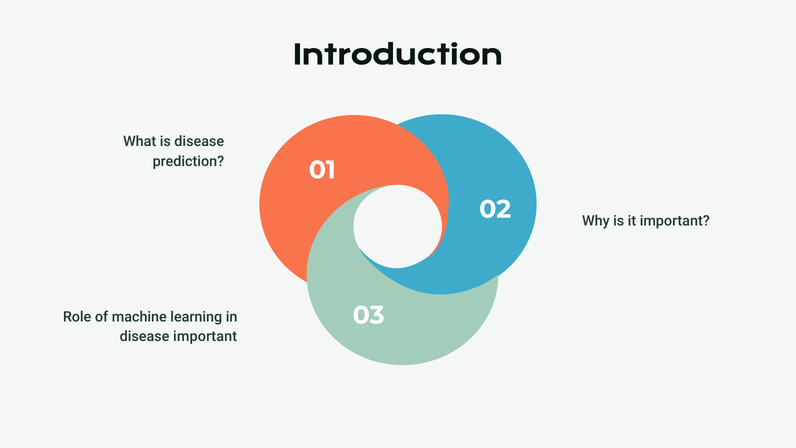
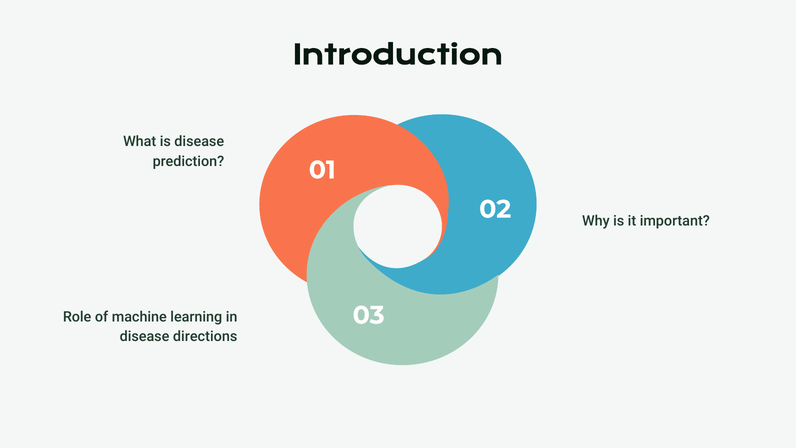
disease important: important -> directions (205, 336)
